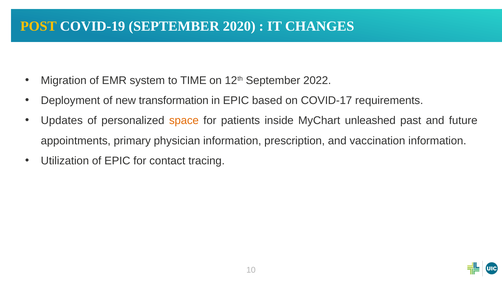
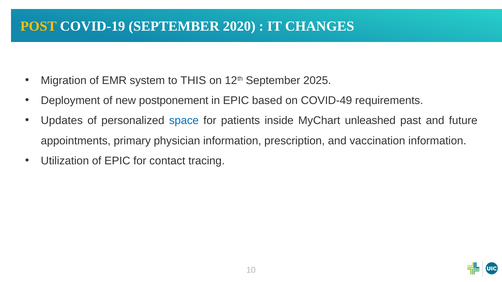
TIME: TIME -> THIS (193, 81)
2022: 2022 -> 2025 (317, 81)
transformation: transformation -> postponement (174, 101)
COVID-17: COVID-17 -> COVID-49 (326, 101)
space colour: orange -> blue (184, 121)
